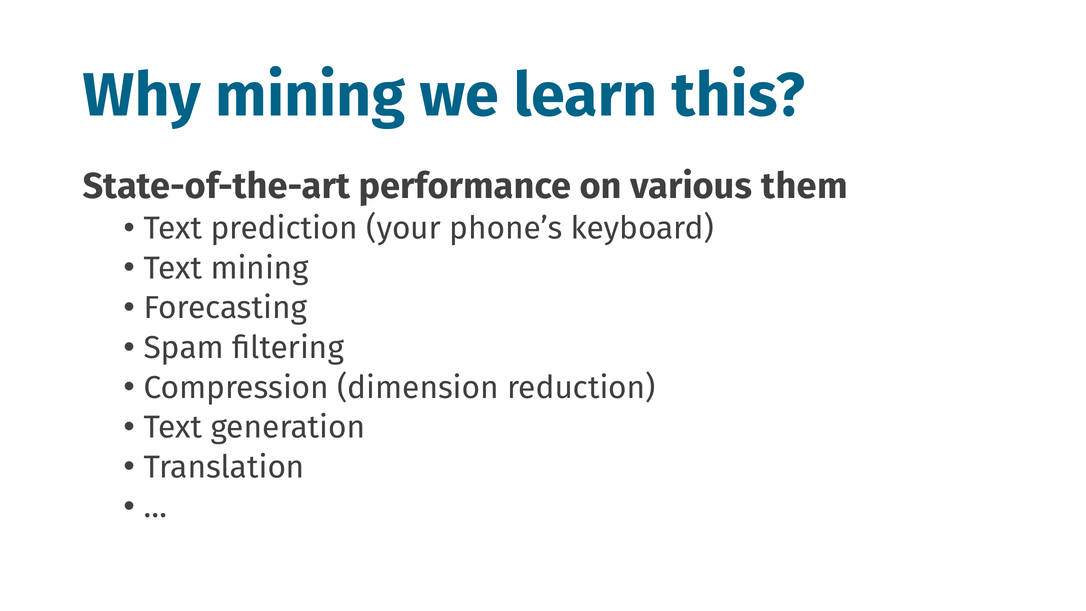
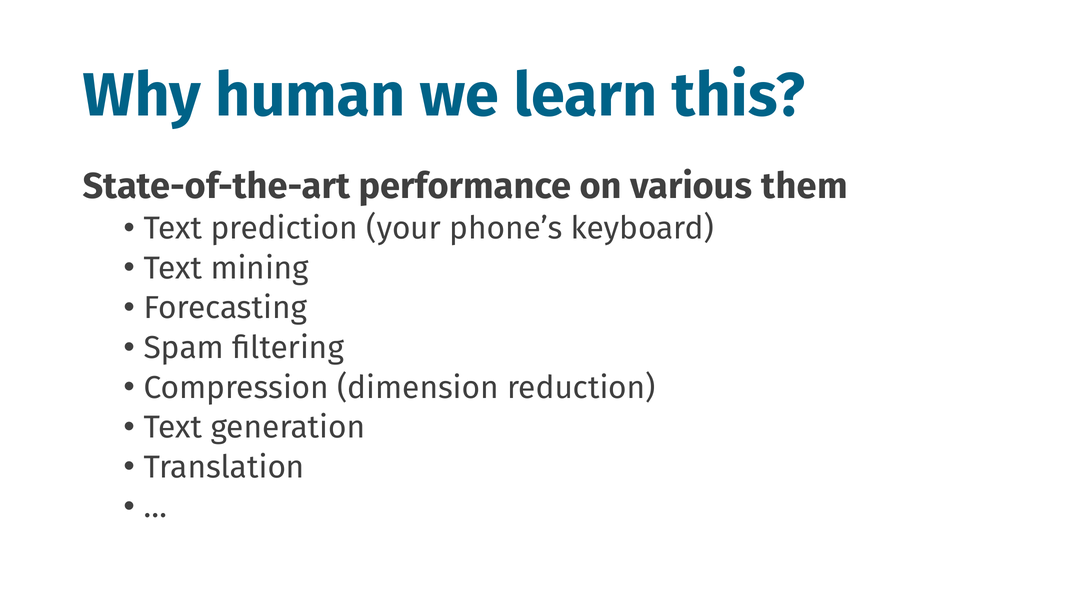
Why mining: mining -> human (310, 96)
